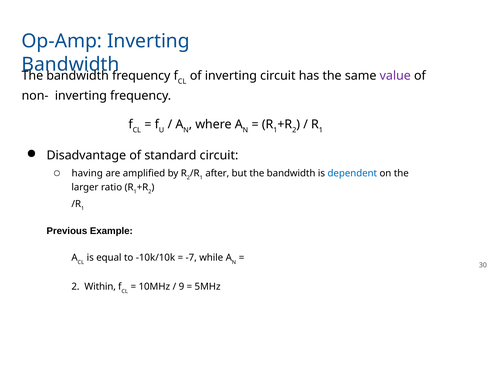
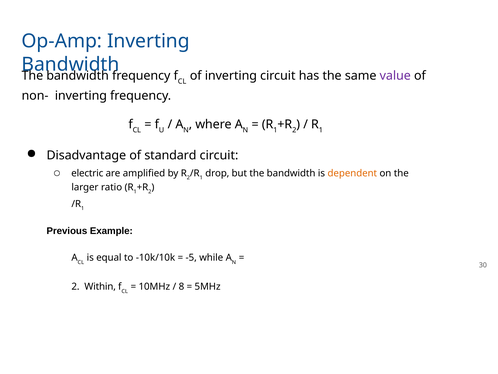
having: having -> electric (87, 173)
after: after -> drop (217, 173)
dependent colour: blue -> orange (352, 173)
-7: -7 -> -5 (191, 257)
9: 9 -> 8 (181, 286)
